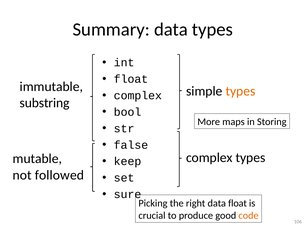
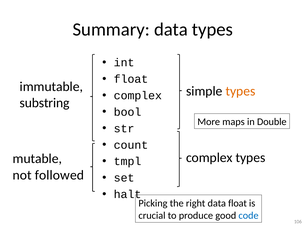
Storing: Storing -> Double (272, 122)
false: false -> count (131, 145)
keep: keep -> tmpl (128, 162)
sure: sure -> halt (128, 195)
code colour: orange -> blue (249, 216)
